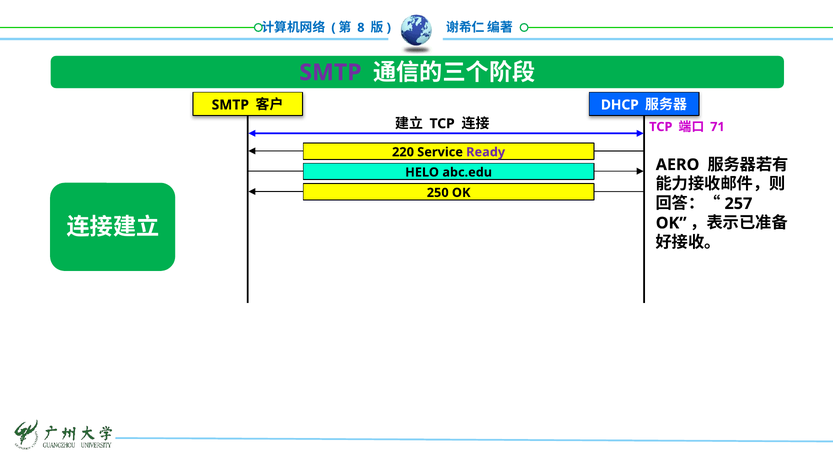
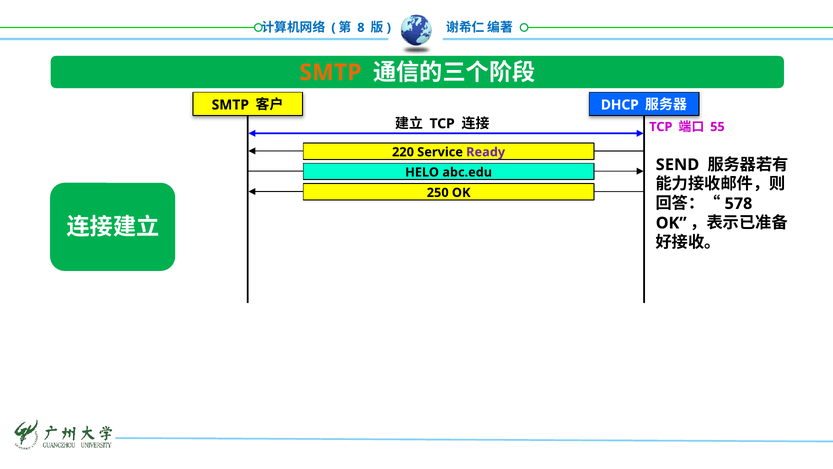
SMTP colour: purple -> orange (330, 72)
71: 71 -> 55 (717, 127)
AERO: AERO -> SEND (677, 165)
257: 257 -> 578 (738, 203)
